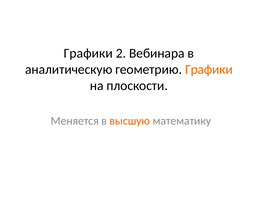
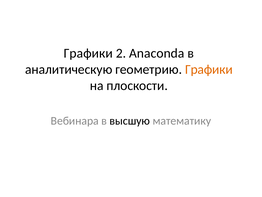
Вебинара: Вебинара -> Anaconda (157, 53)
Меняется: Меняется -> Вебинара (75, 120)
высшую colour: orange -> black (130, 120)
